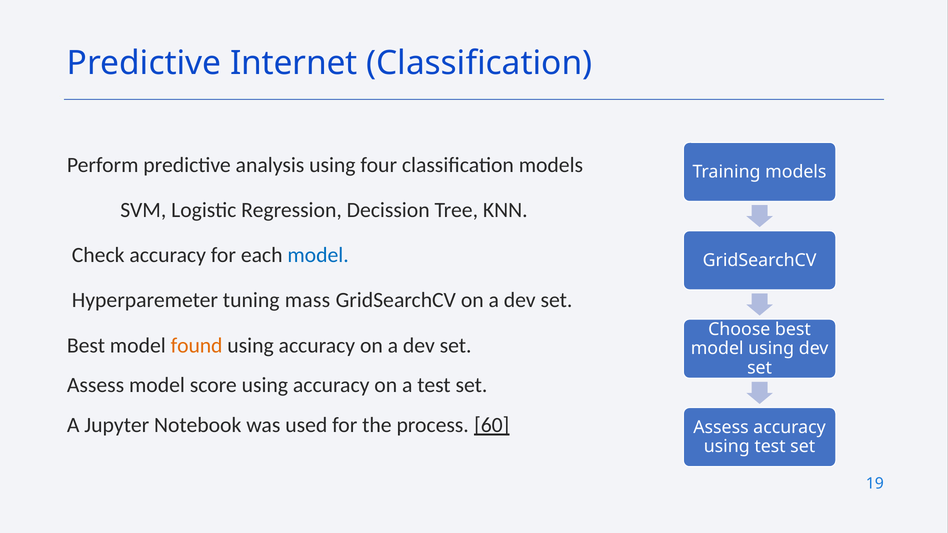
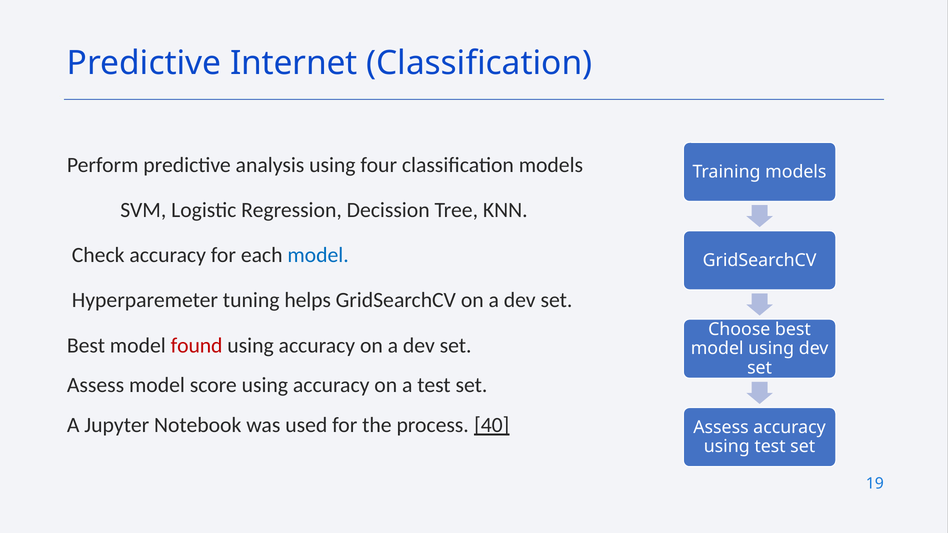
mass: mass -> helps (308, 300)
found colour: orange -> red (197, 346)
60: 60 -> 40 (492, 425)
